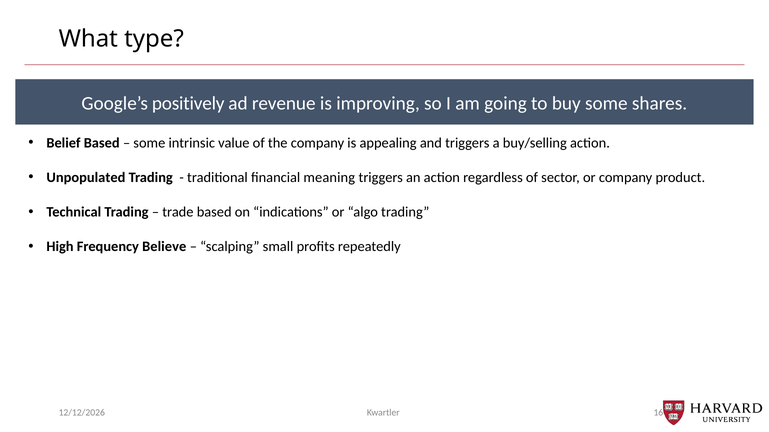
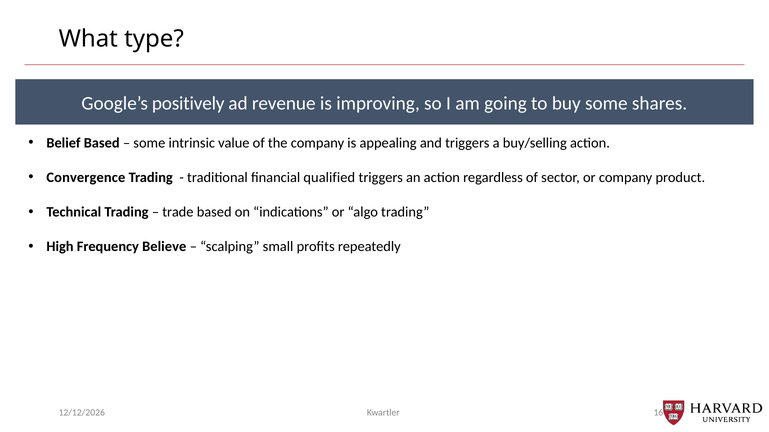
Unpopulated: Unpopulated -> Convergence (86, 178)
meaning: meaning -> qualified (329, 178)
